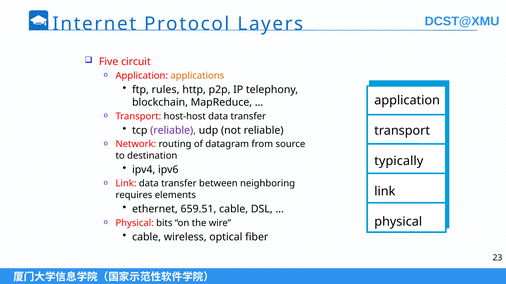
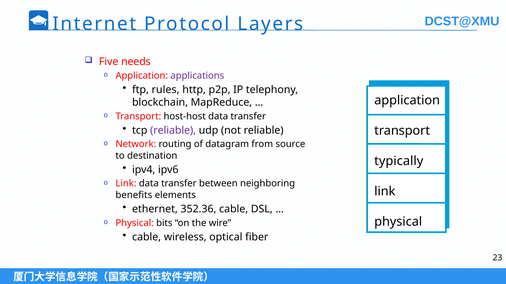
circuit: circuit -> needs (136, 62)
applications colour: orange -> purple (197, 76)
requires: requires -> benefits (134, 195)
659.51: 659.51 -> 352.36 (198, 210)
